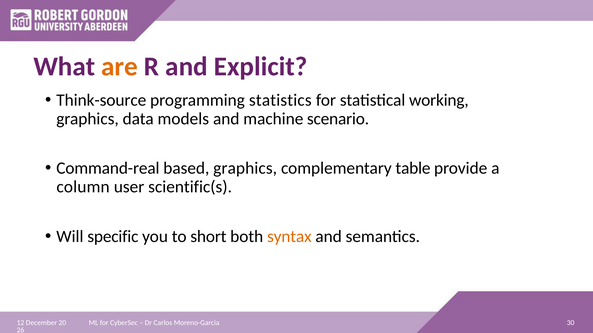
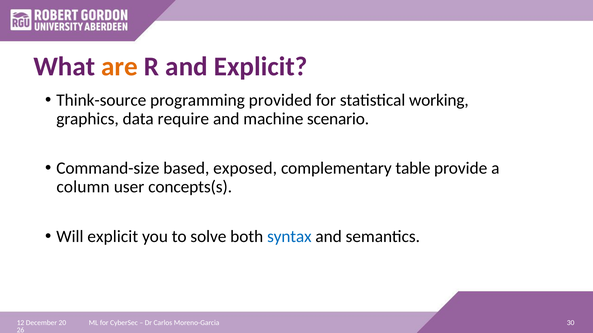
statistics: statistics -> provided (280, 100)
models: models -> require (183, 119)
Command-real: Command-real -> Command-size (108, 168)
based graphics: graphics -> exposed (245, 168)
scientific(s: scientific(s -> concepts(s (190, 187)
Will specific: specific -> explicit (113, 237)
short: short -> solve (208, 237)
syntax colour: orange -> blue (289, 237)
